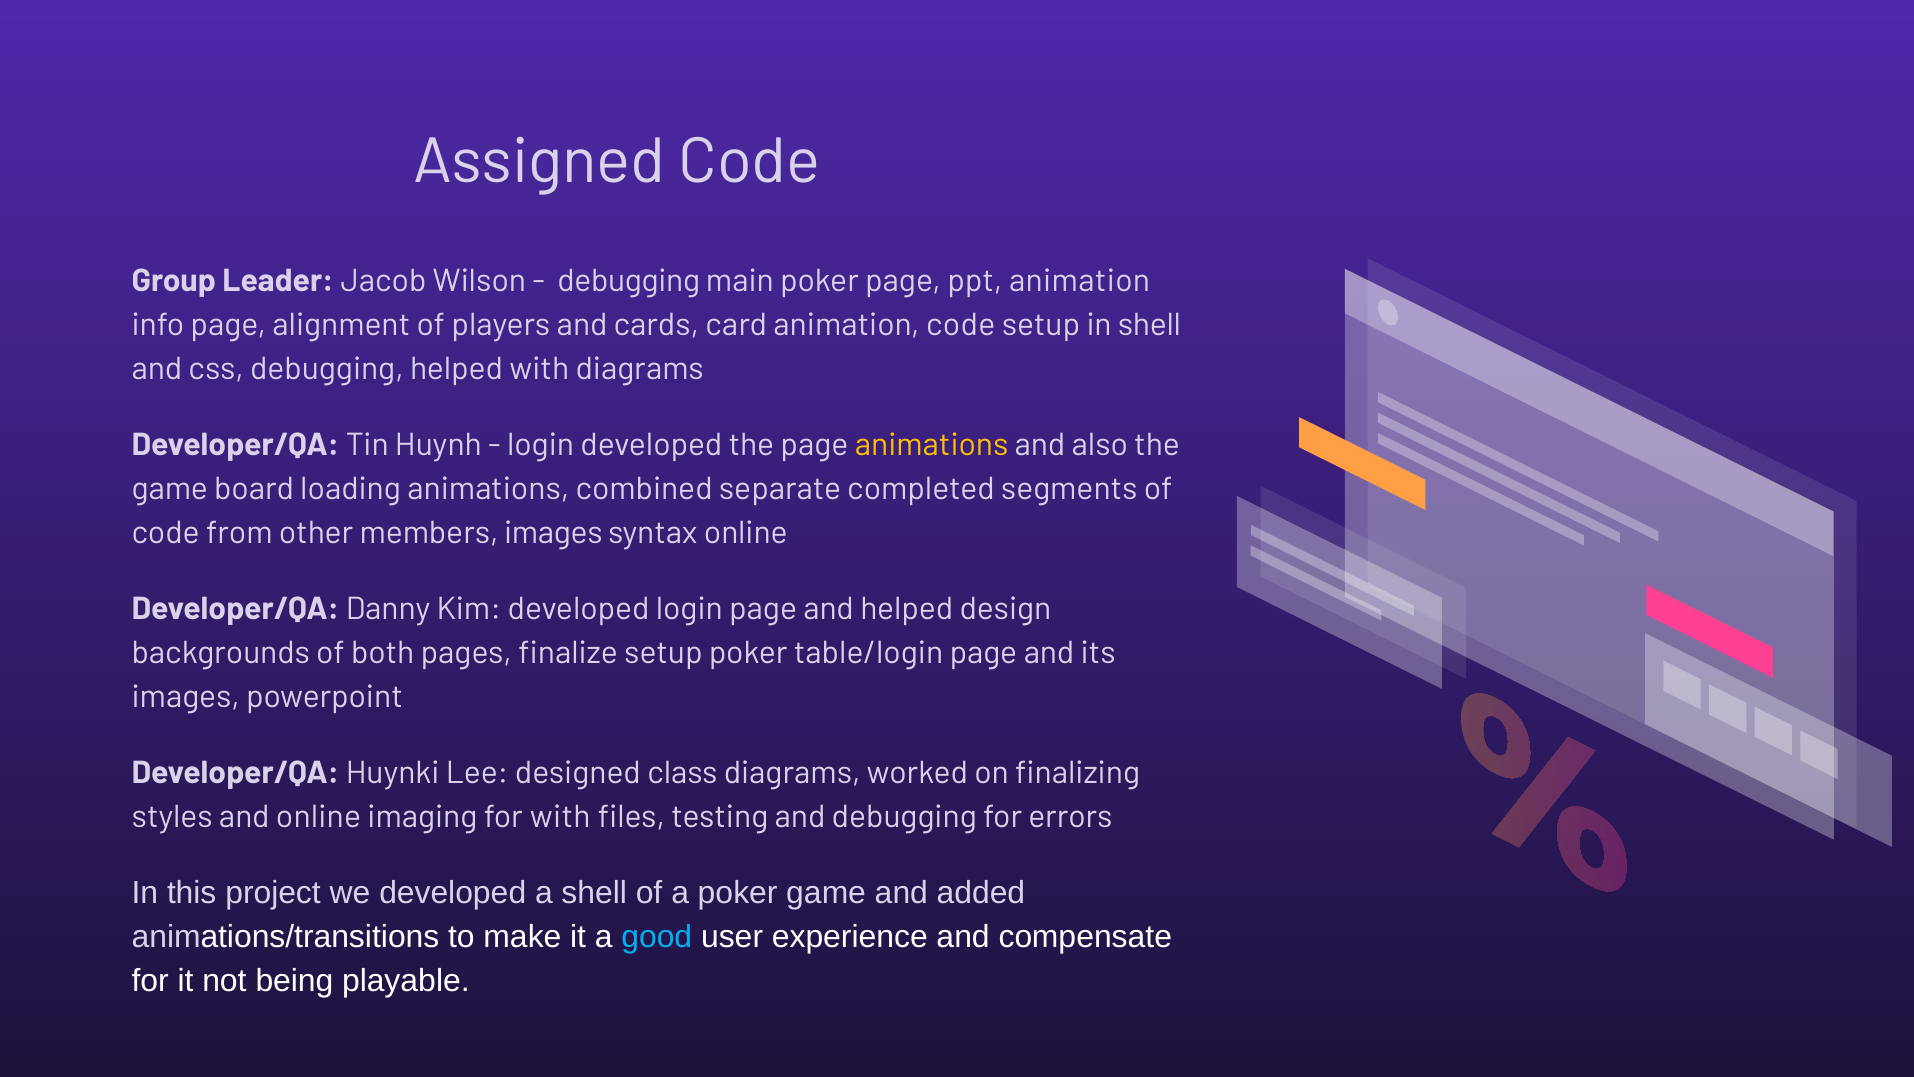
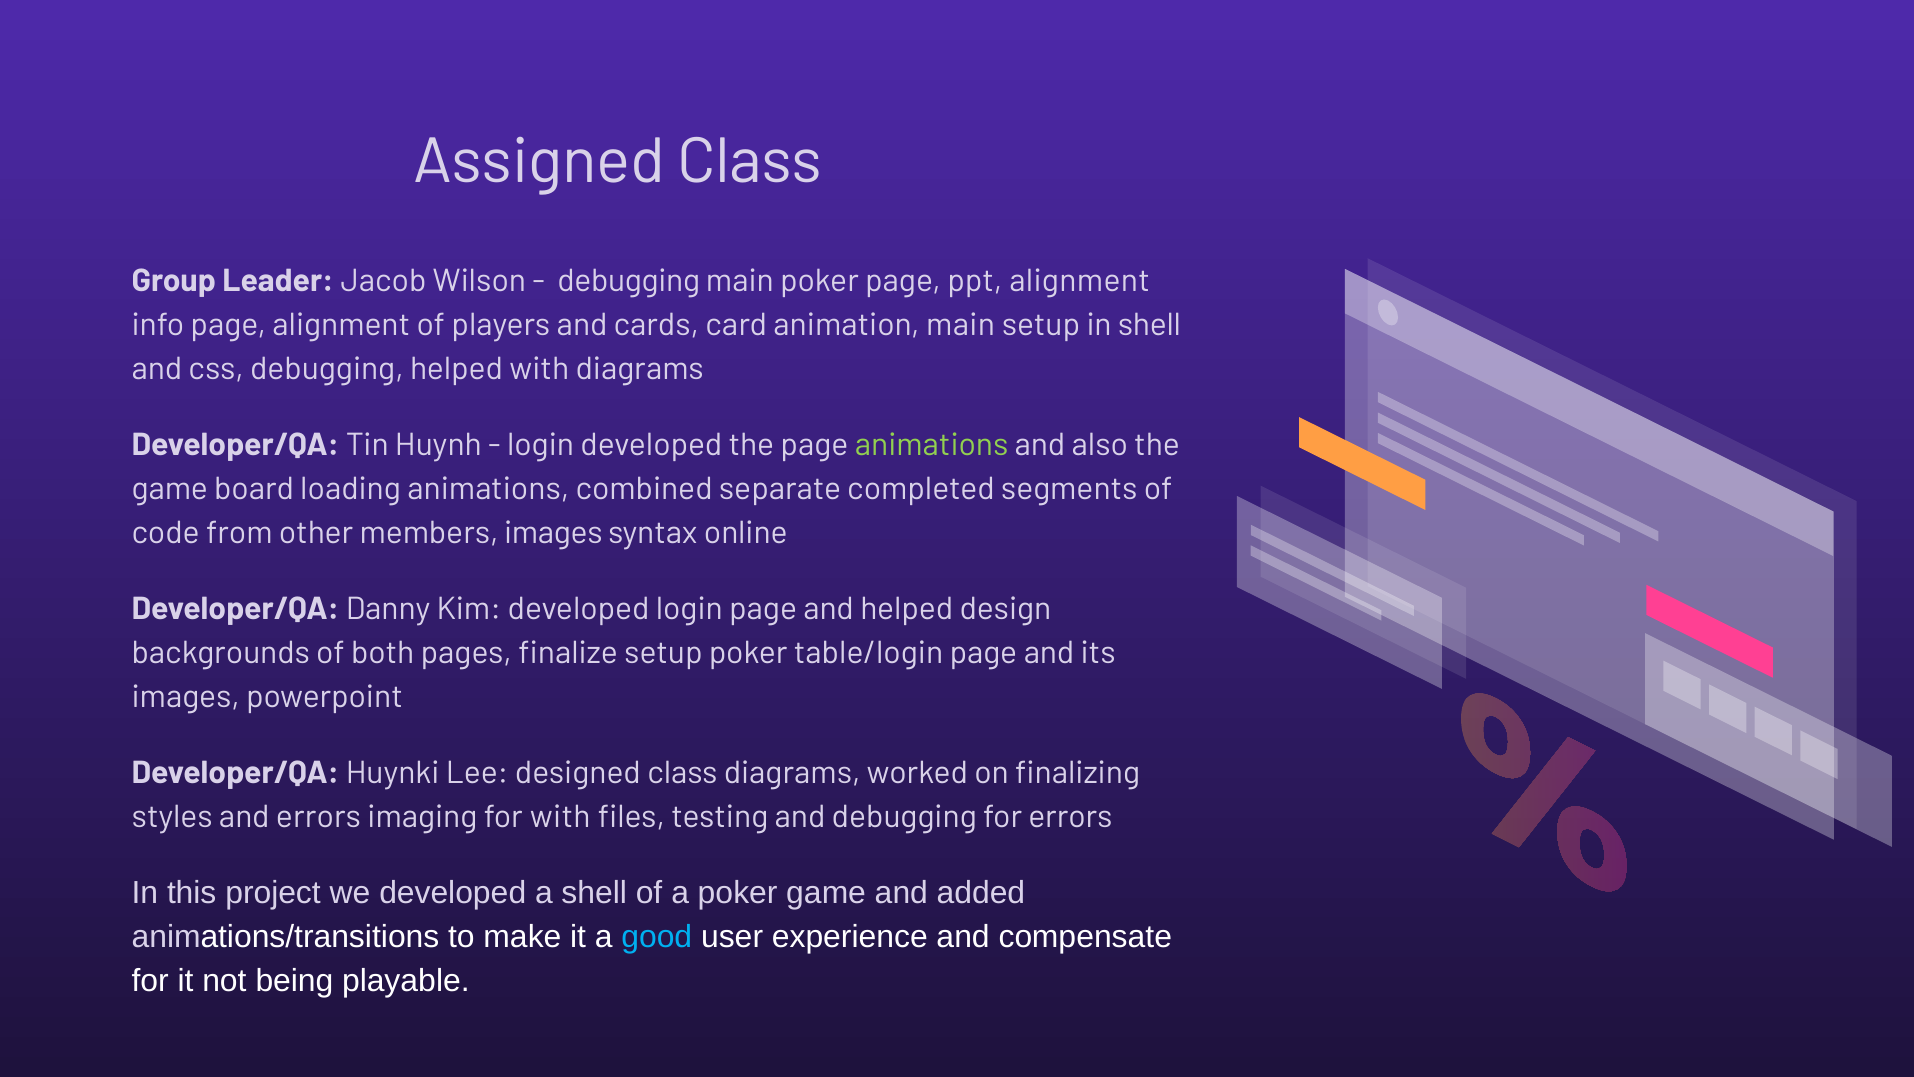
Assigned Code: Code -> Class (750, 161)
ppt animation: animation -> alignment (1080, 281)
animation code: code -> main (961, 325)
animations colour: yellow -> light green (932, 445)
and online: online -> errors (319, 817)
